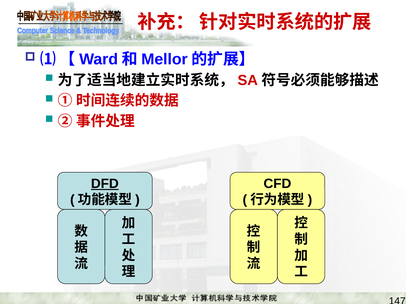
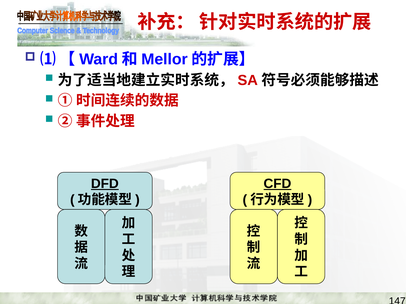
CFD underline: none -> present (277, 184)
